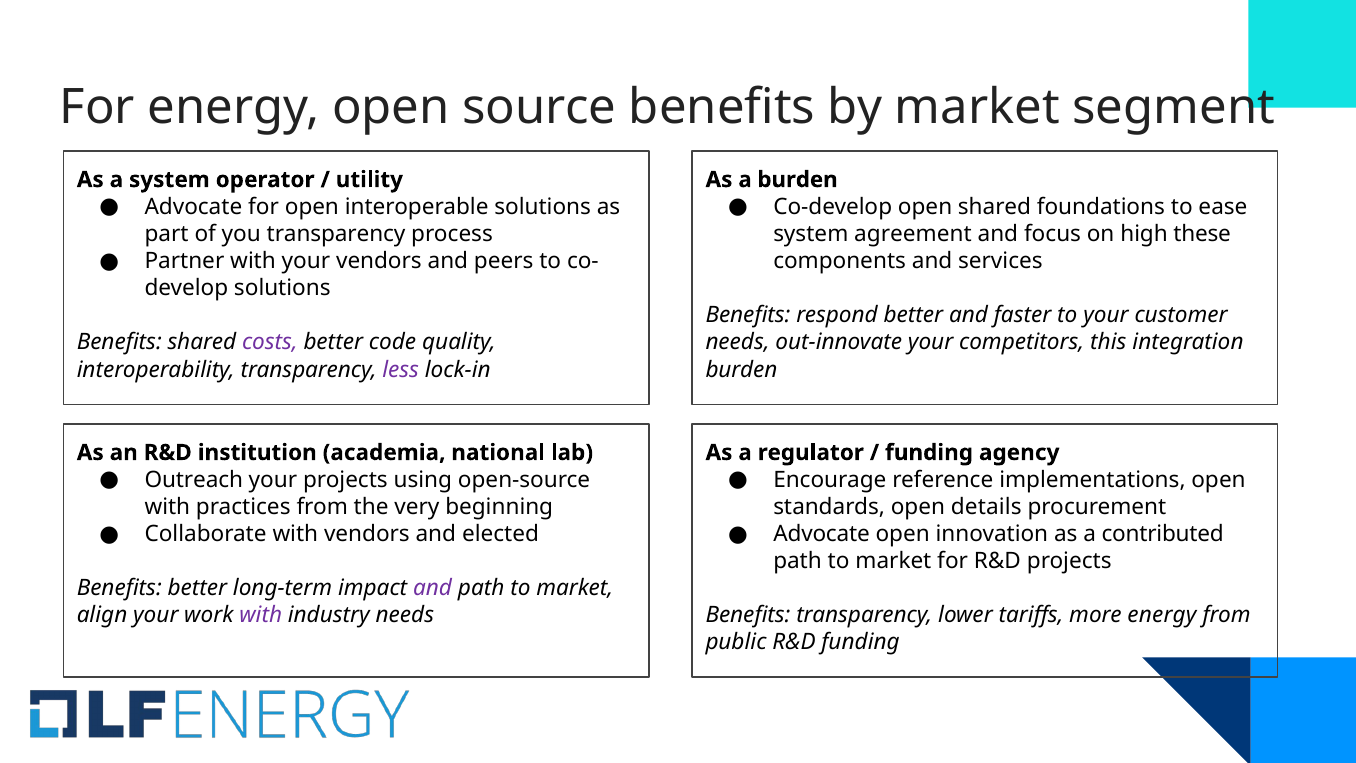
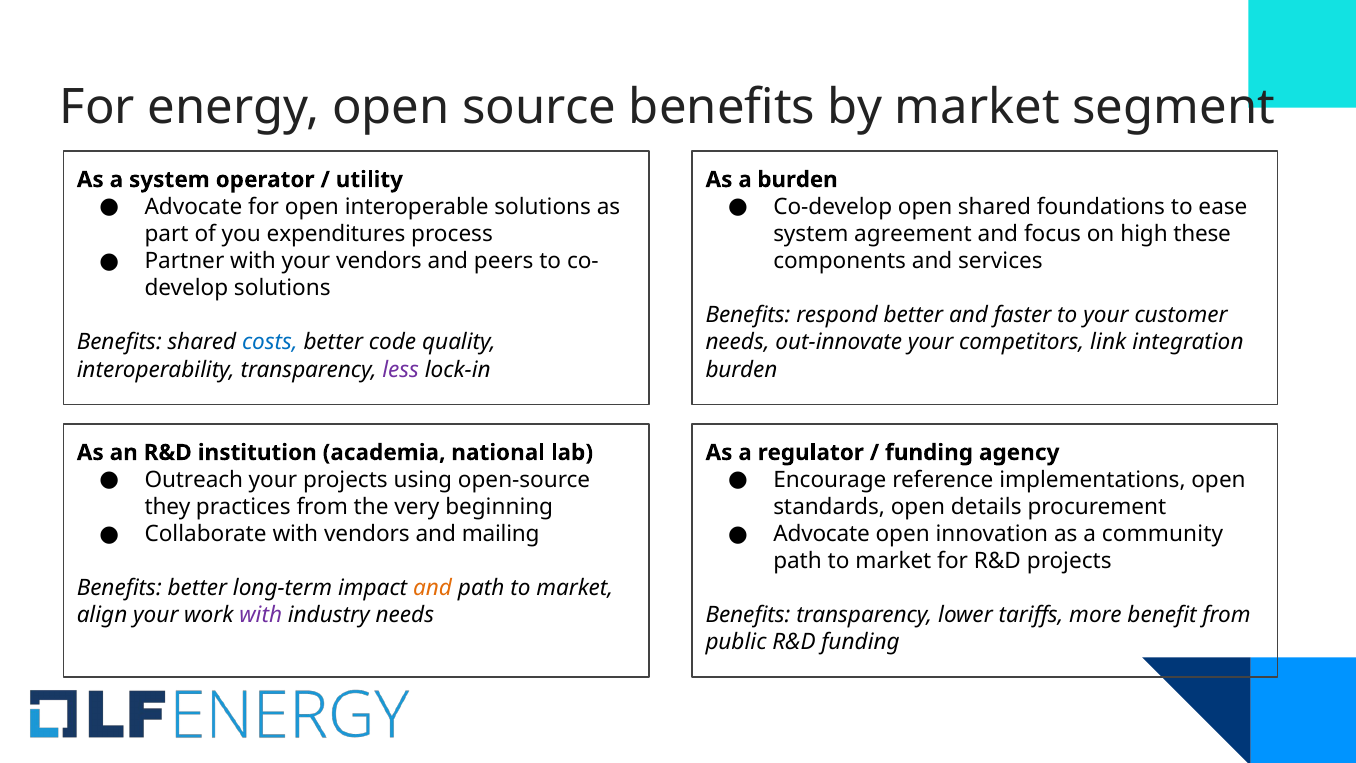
you transparency: transparency -> expenditures (336, 234)
costs colour: purple -> blue (270, 342)
this: this -> link (1108, 342)
with: with -> they (167, 507)
elected: elected -> mailing (501, 534)
contributed: contributed -> community (1163, 534)
and colour: purple -> orange (433, 588)
more energy: energy -> benefit (1162, 615)
